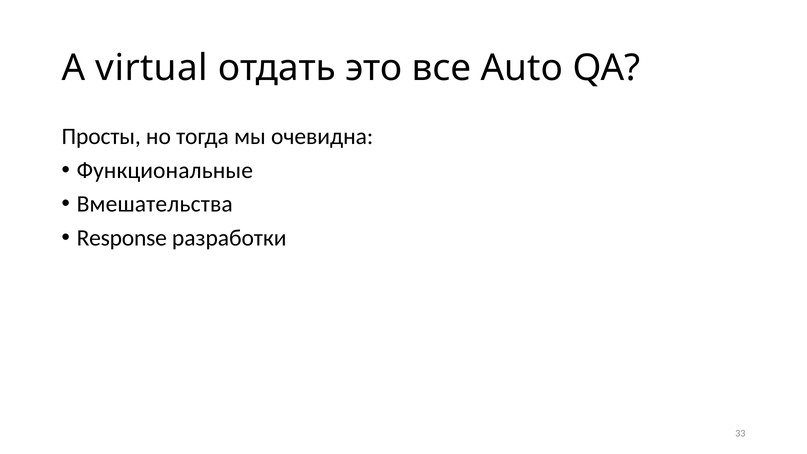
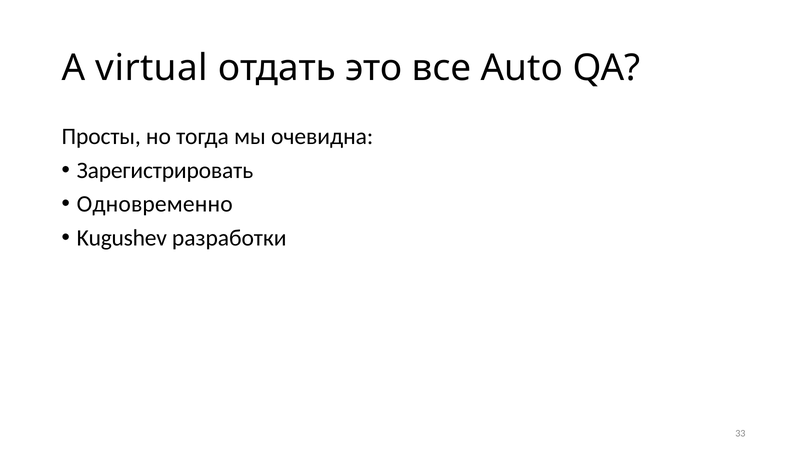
Функциональные: Функциональные -> Зарегистрировать (165, 170)
Вмешательства: Вмешательства -> Одновременно (155, 204)
Response: Response -> Kugushev (122, 238)
